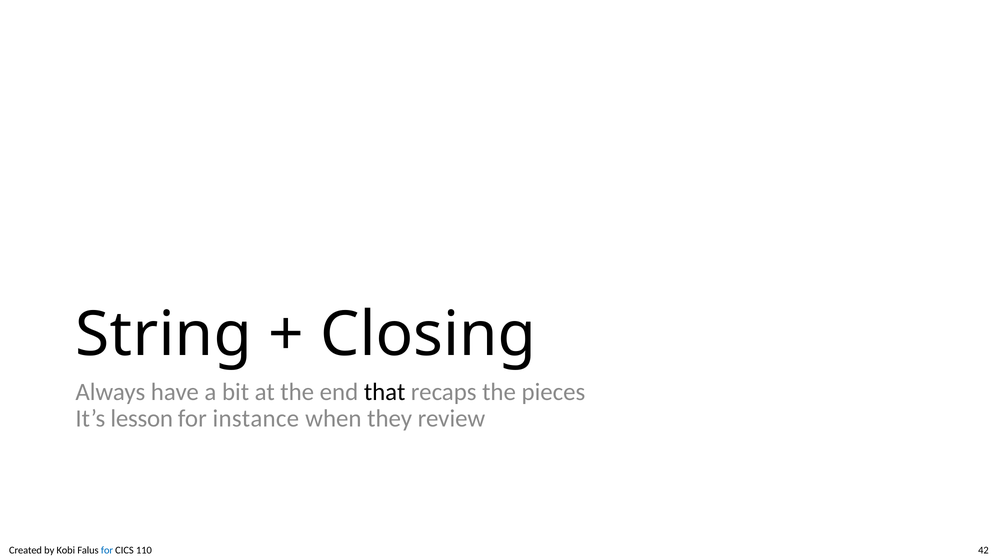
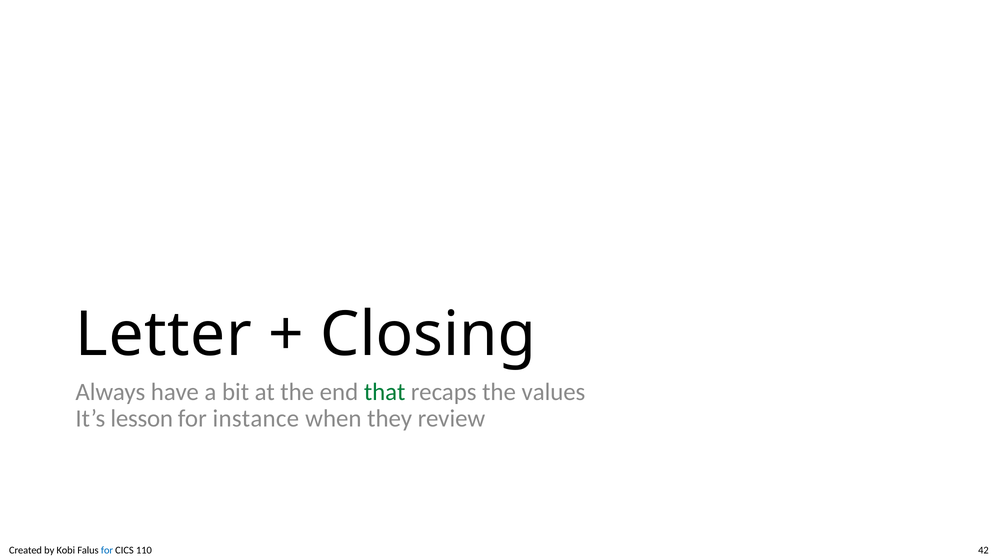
String: String -> Letter (164, 335)
that colour: black -> green (385, 392)
pieces: pieces -> values (553, 392)
